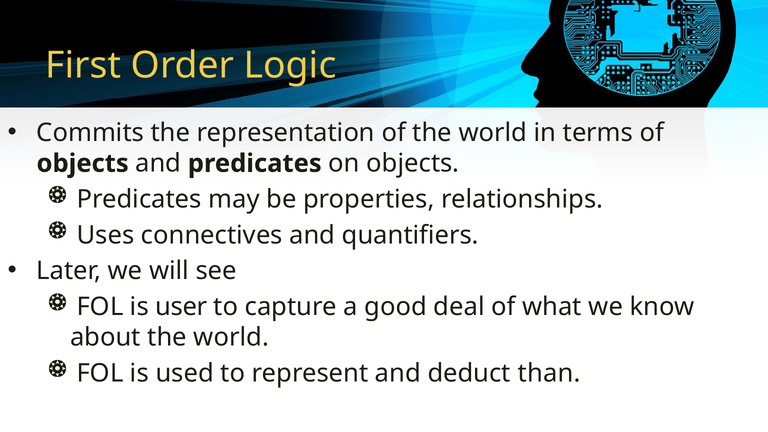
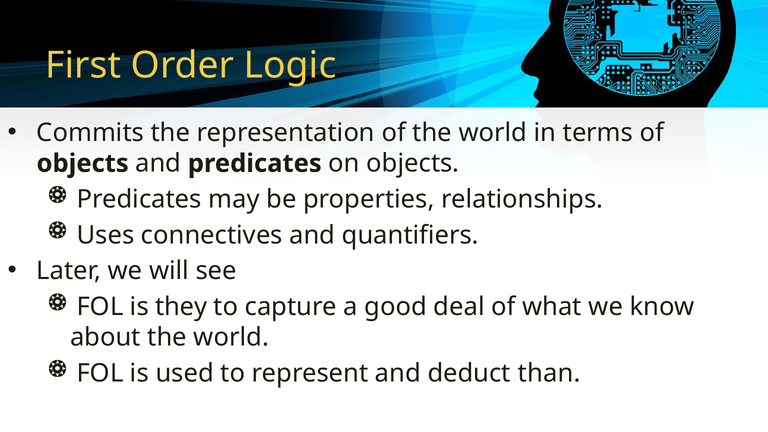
user: user -> they (181, 307)
